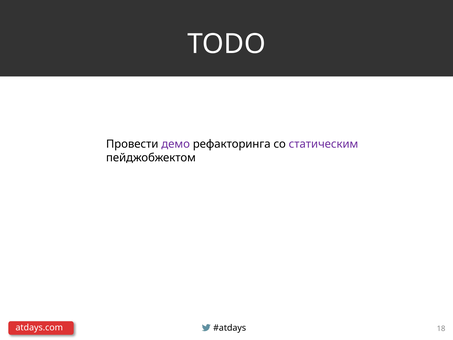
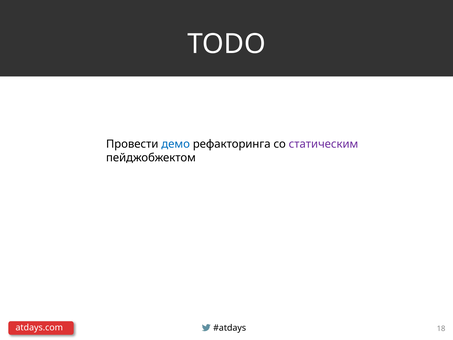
демо colour: purple -> blue (176, 144)
